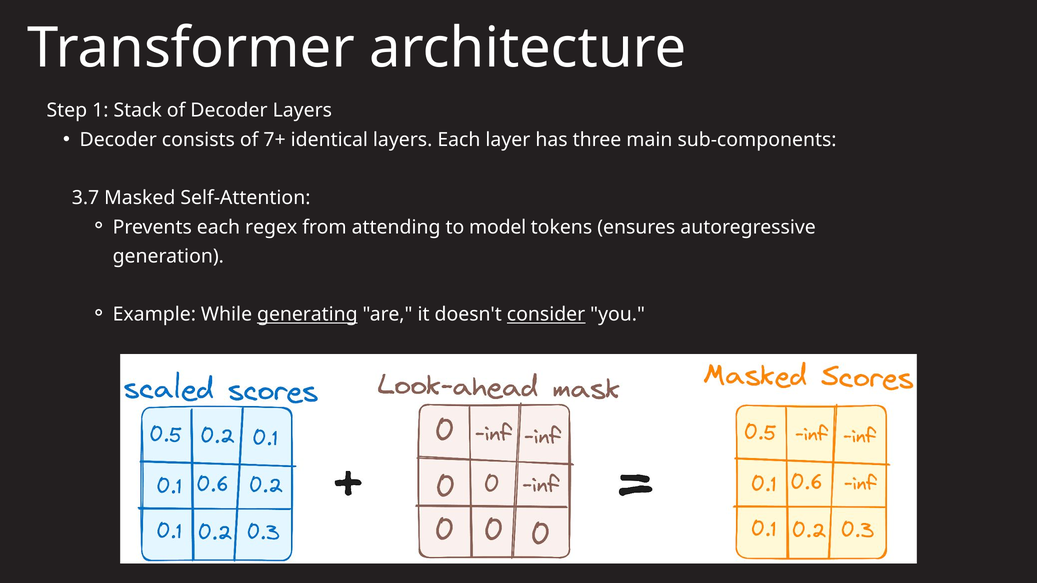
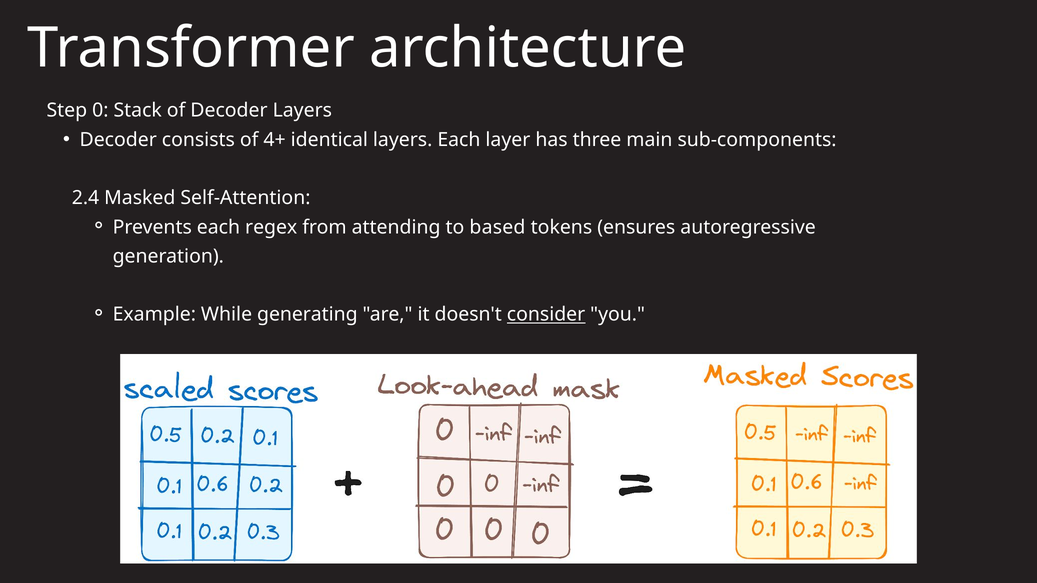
1: 1 -> 0 (100, 111)
7+: 7+ -> 4+ (275, 140)
3.7: 3.7 -> 2.4 (86, 198)
model: model -> based (497, 227)
generating underline: present -> none (307, 315)
